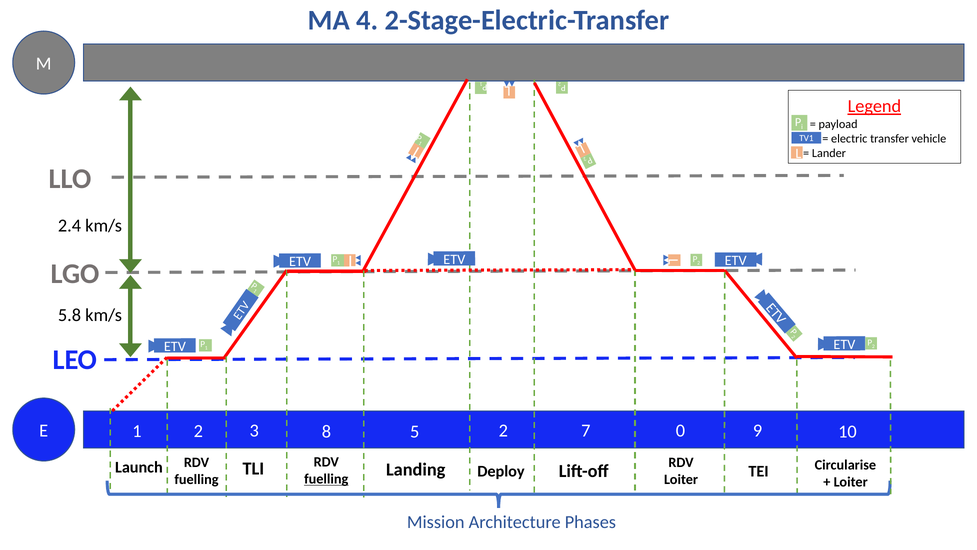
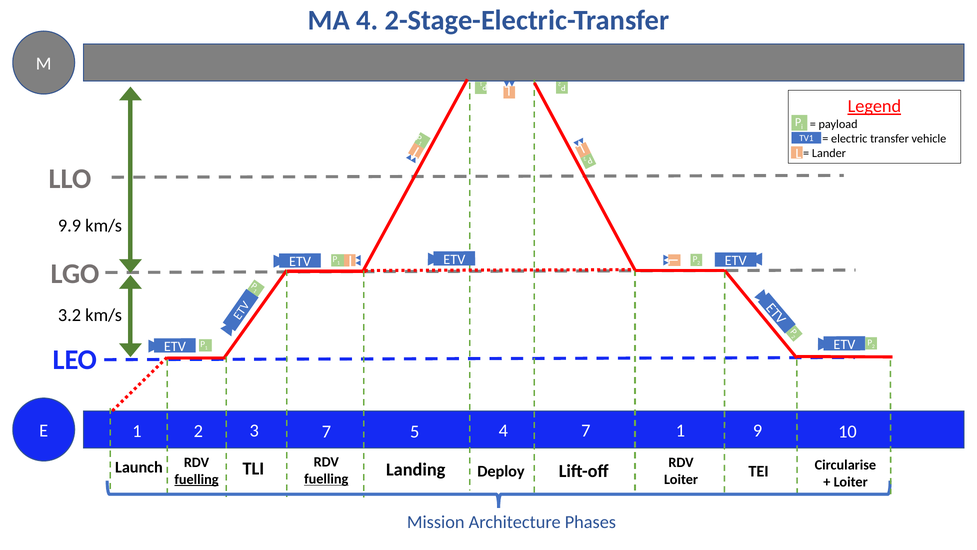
2.4: 2.4 -> 9.9 (70, 225)
5.8: 5.8 -> 3.2 (70, 315)
3 8: 8 -> 7 (326, 431)
5 2: 2 -> 4 (503, 430)
7 0: 0 -> 1 (680, 430)
fuelling underline: none -> present (196, 479)
